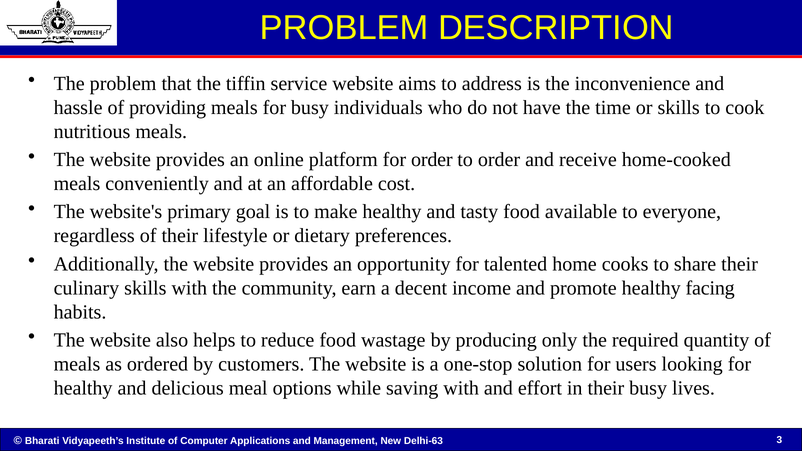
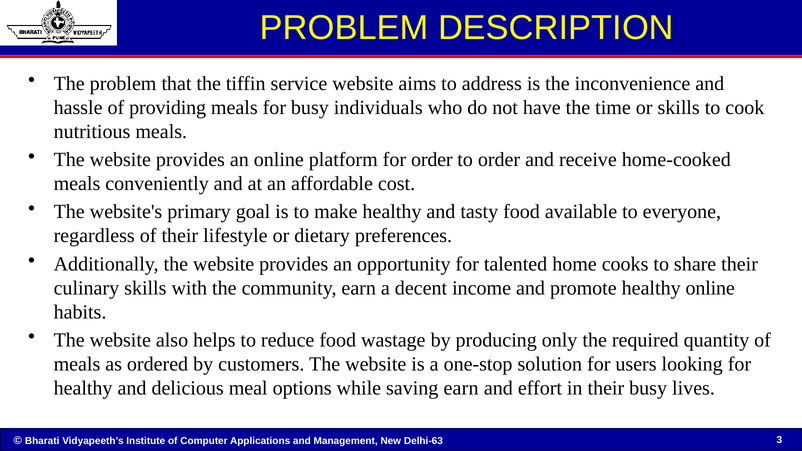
healthy facing: facing -> online (710, 288)
saving with: with -> earn (461, 388)
